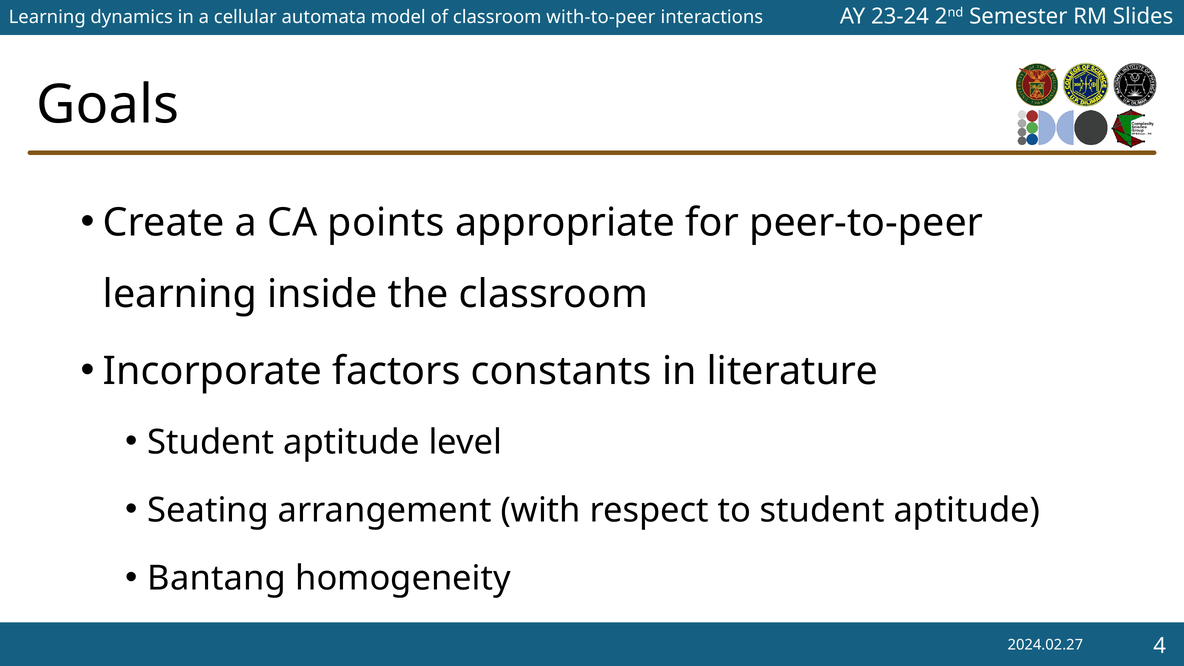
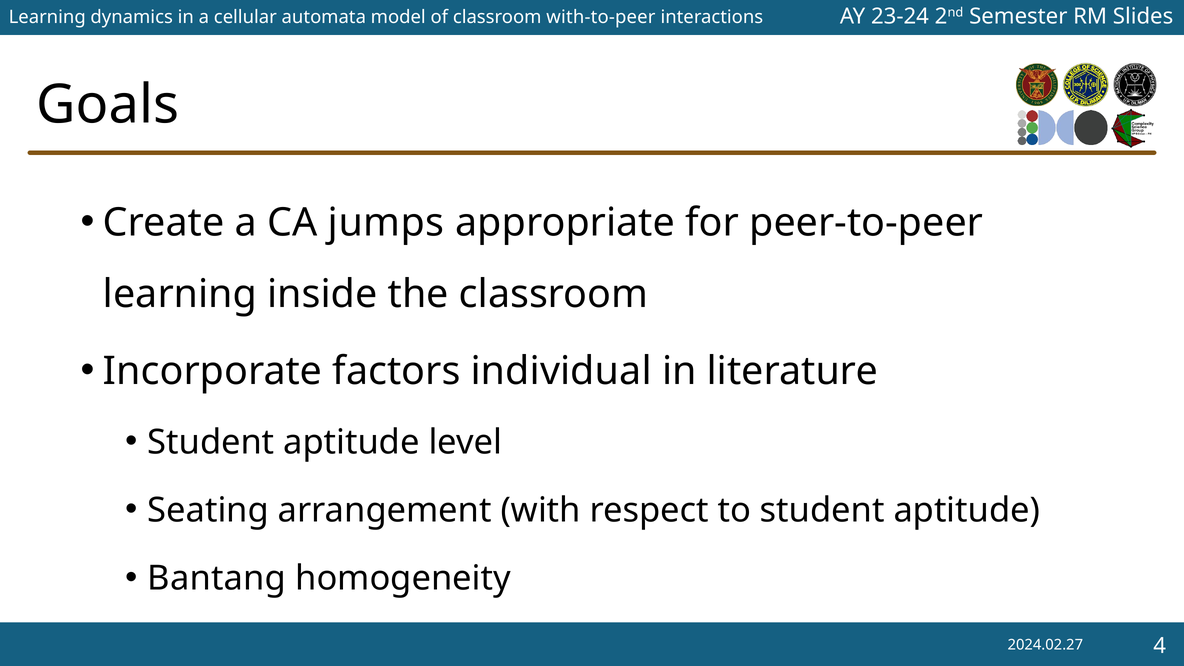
points: points -> jumps (386, 223)
constants: constants -> individual (561, 371)
